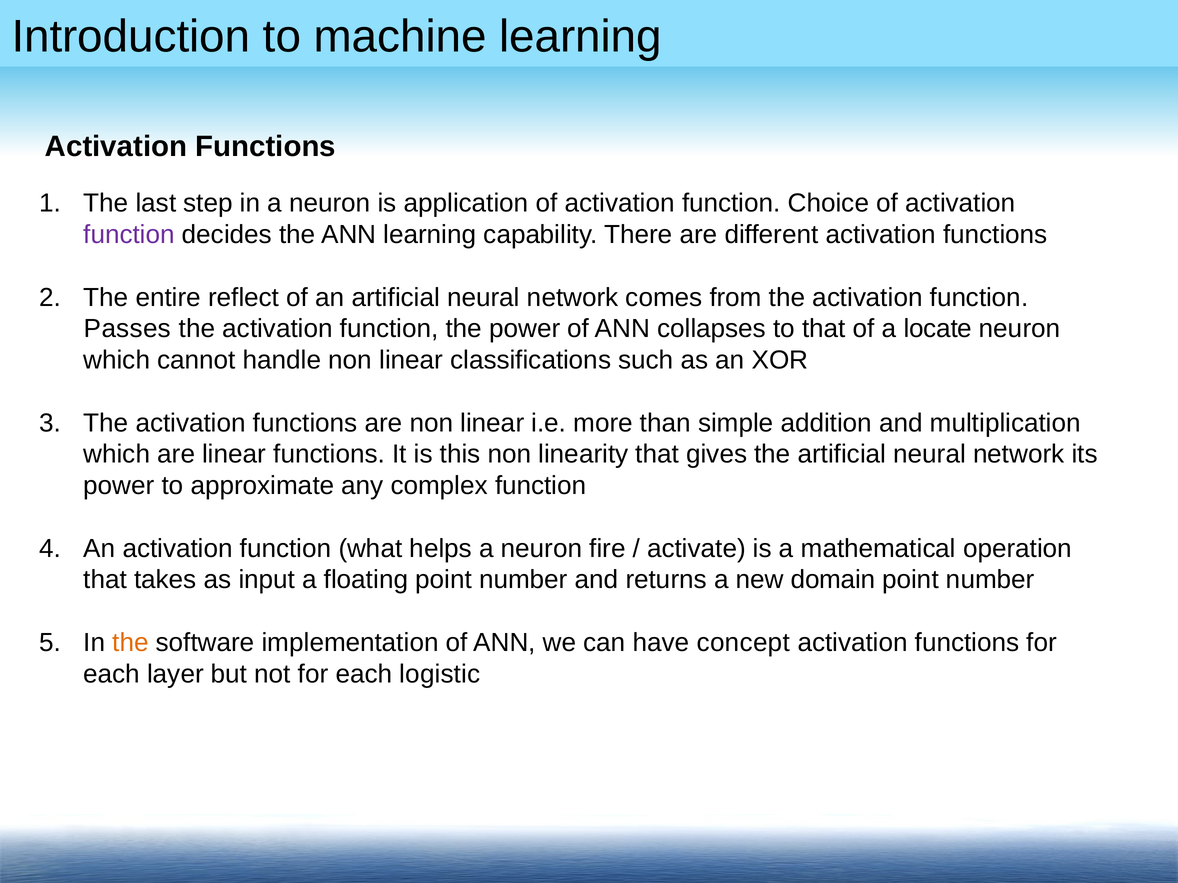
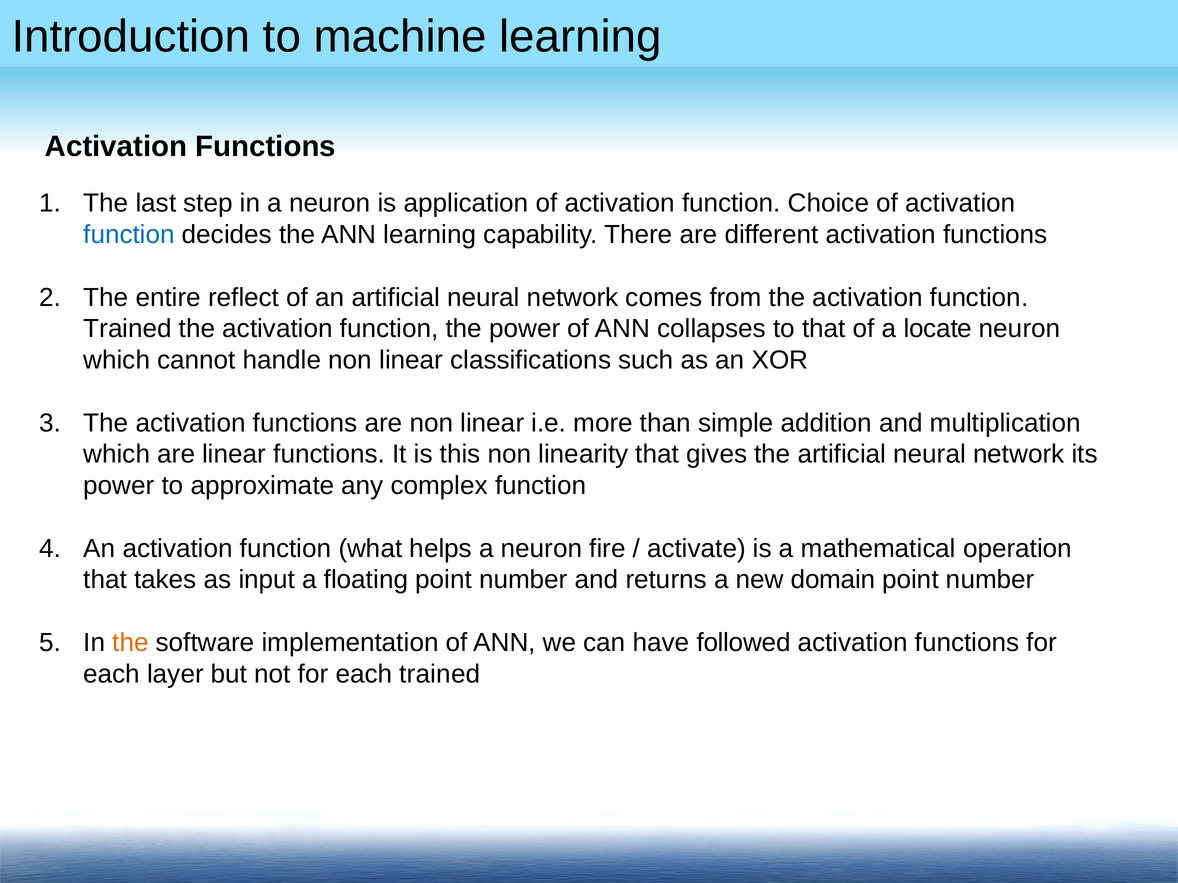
function colour: purple -> blue (129, 235)
Passes: Passes -> Trained (128, 329)
concept: concept -> followed (744, 643)
each logistic: logistic -> trained (440, 674)
